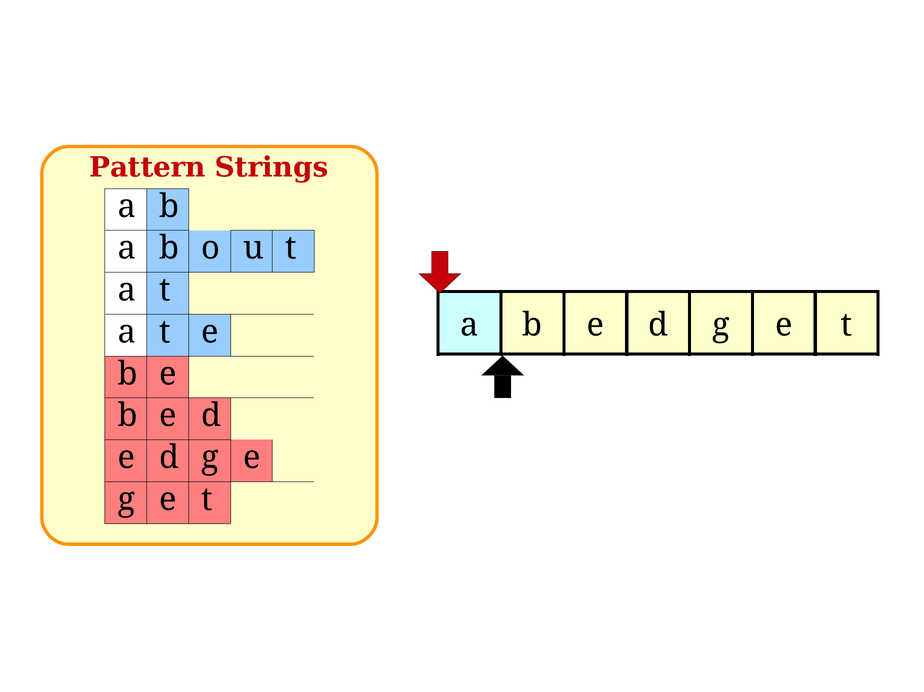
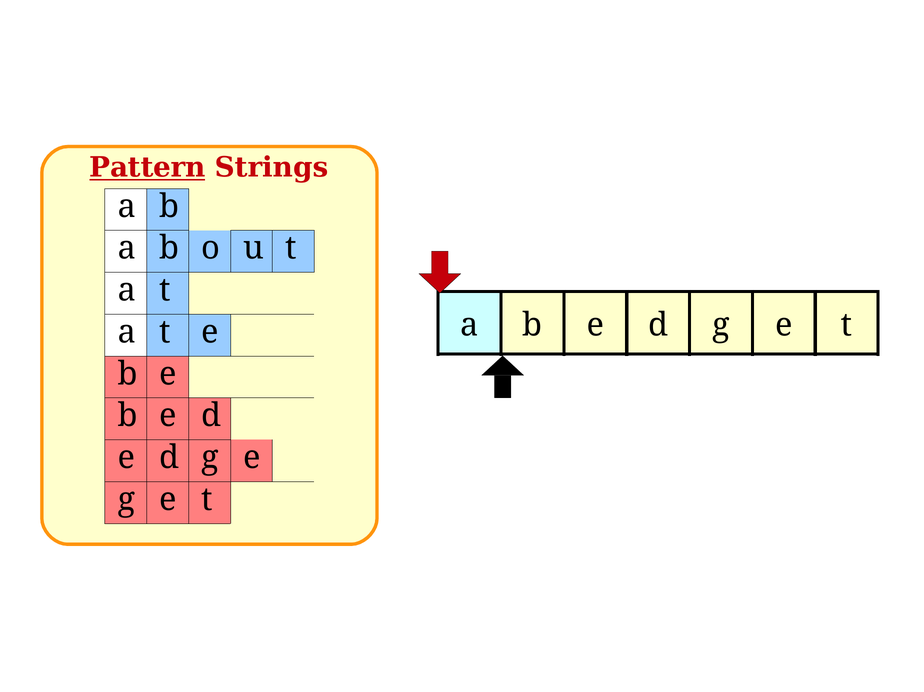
Pattern underline: none -> present (147, 168)
